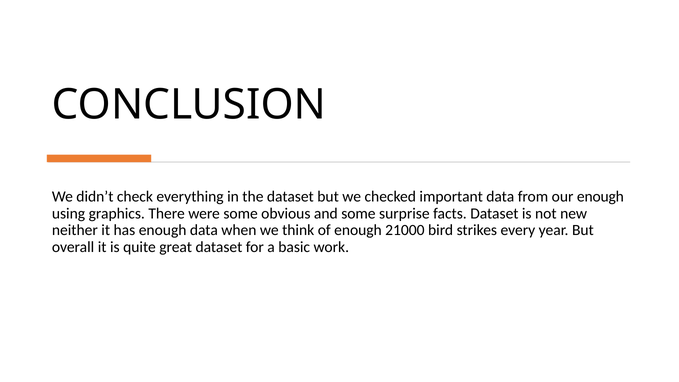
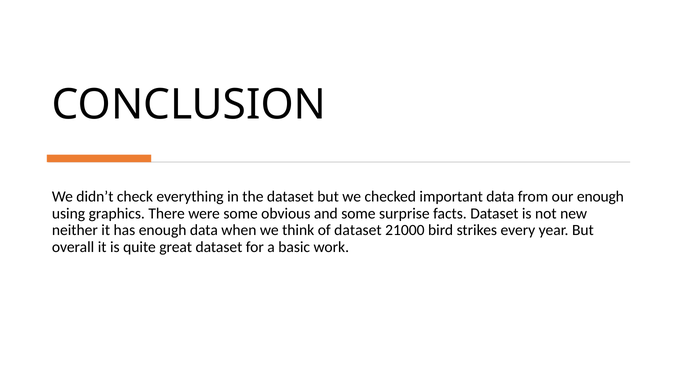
of enough: enough -> dataset (358, 230)
